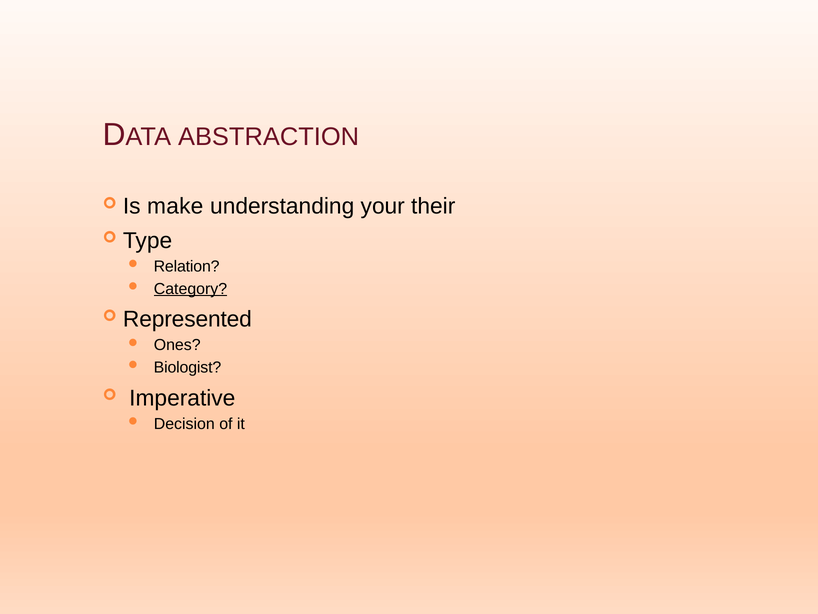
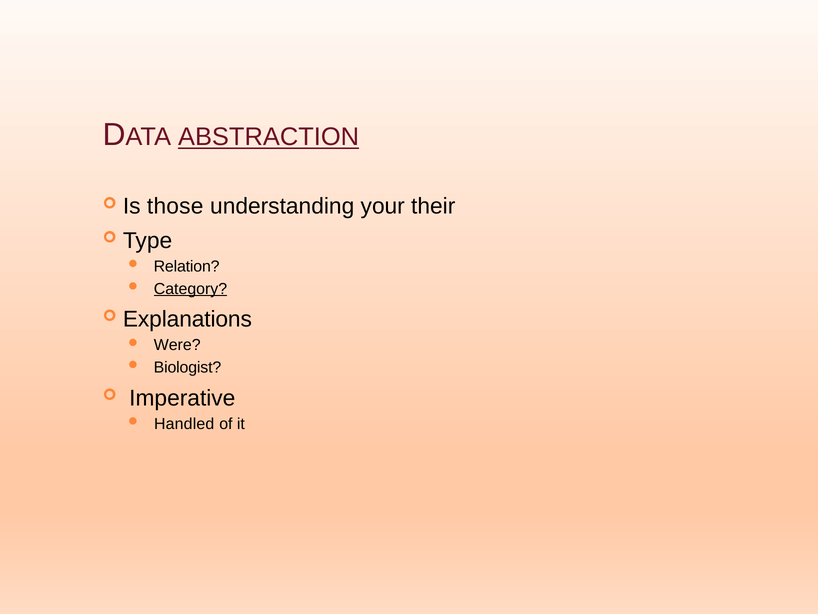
ABSTRACTION underline: none -> present (269, 137)
make: make -> those (175, 206)
Represented: Represented -> Explanations (187, 319)
Ones: Ones -> Were (177, 345)
Decision: Decision -> Handled (184, 424)
